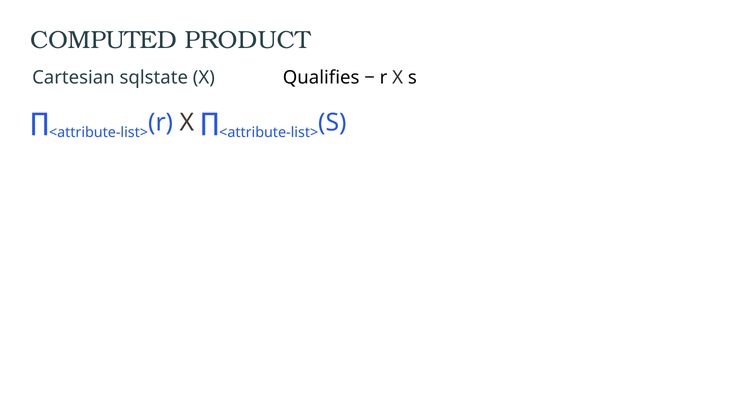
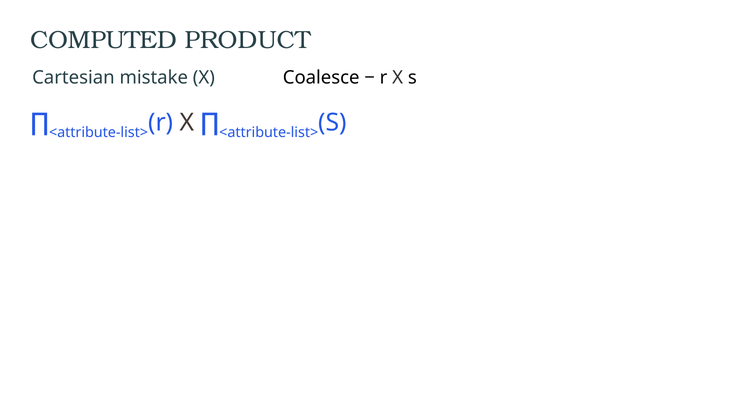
sqlstate: sqlstate -> mistake (154, 78)
Qualifies: Qualifies -> Coalesce (321, 78)
